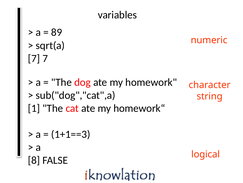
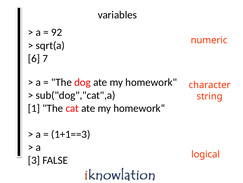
89: 89 -> 92 (57, 32)
7: 7 -> 6 (34, 58)
8: 8 -> 3 (34, 160)
